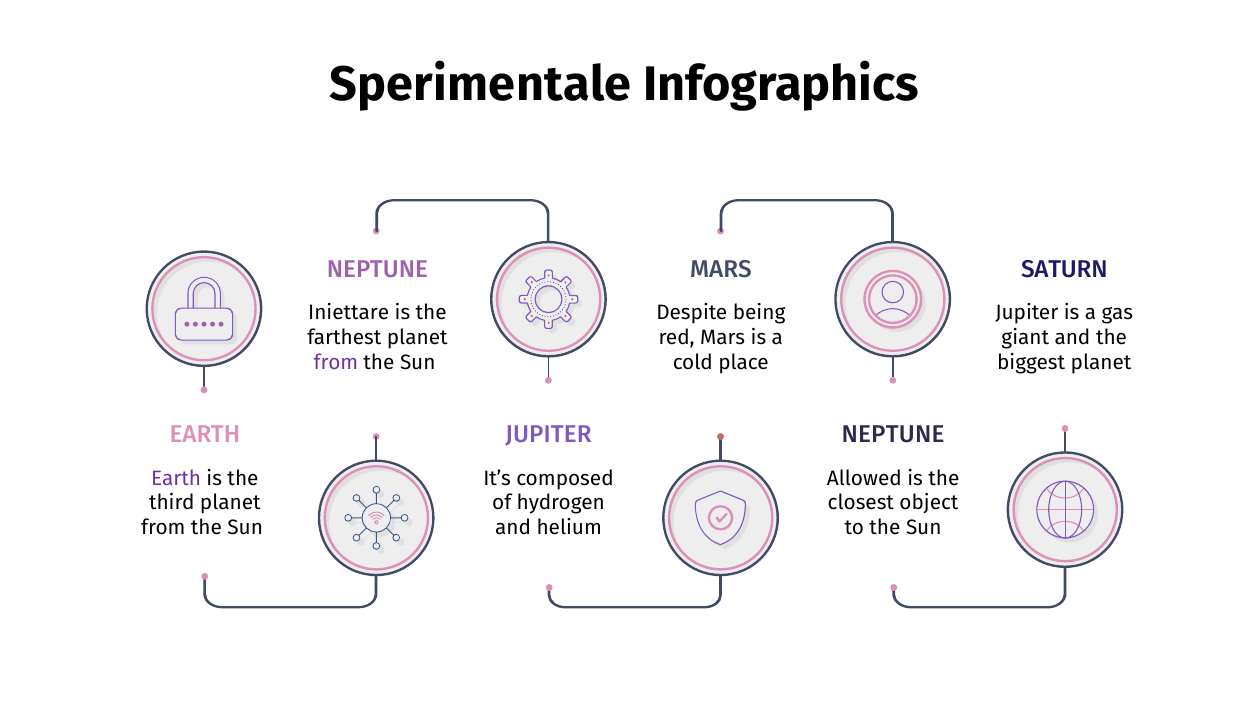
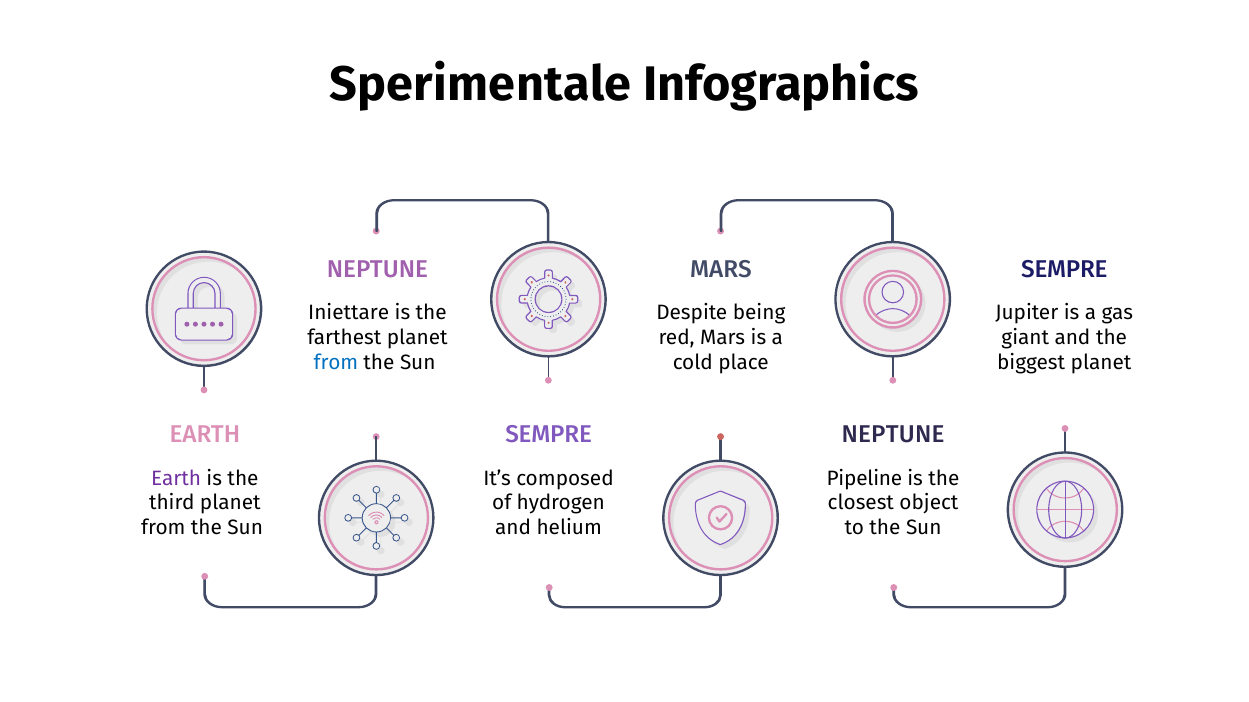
SATURN: SATURN -> SEMPRE (1064, 270)
from colour: purple -> blue (336, 363)
JUPITER: JUPITER -> SEMPRE (549, 435)
Allowed: Allowed -> Pipeline (864, 479)
